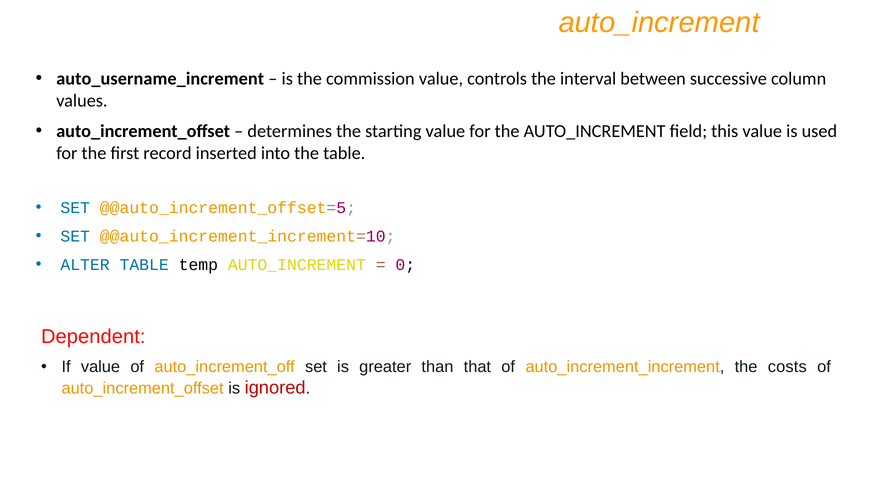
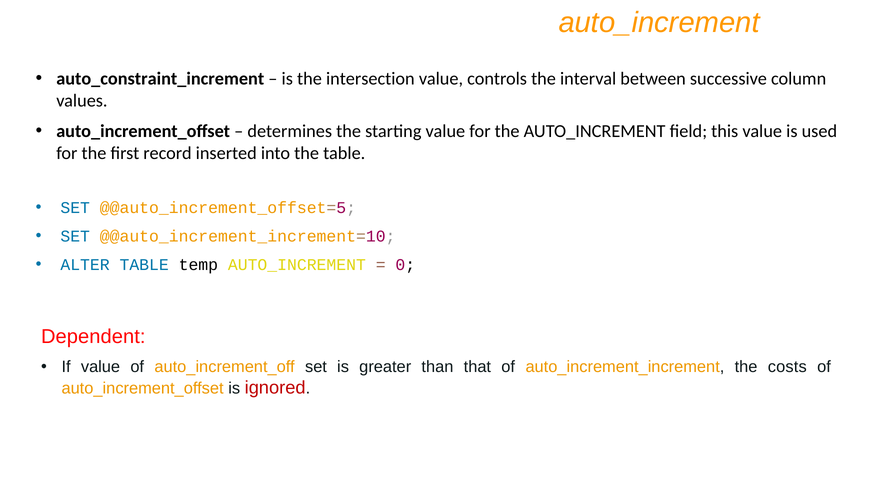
auto_username_increment: auto_username_increment -> auto_constraint_increment (160, 79)
commission: commission -> intersection (370, 79)
